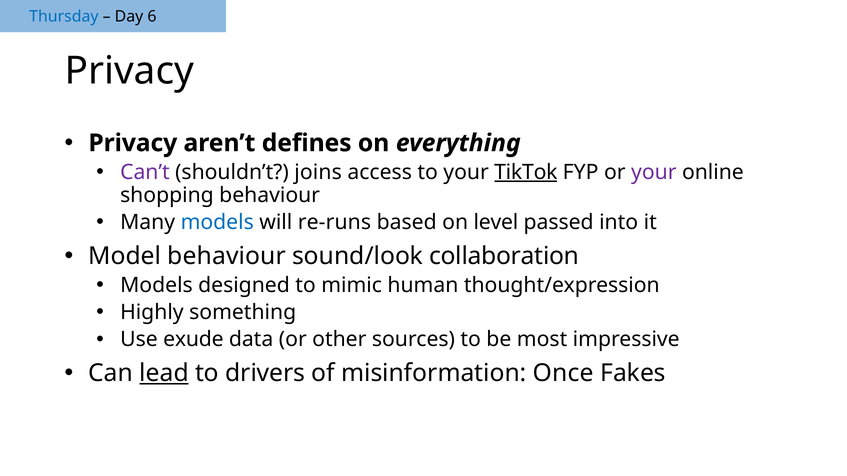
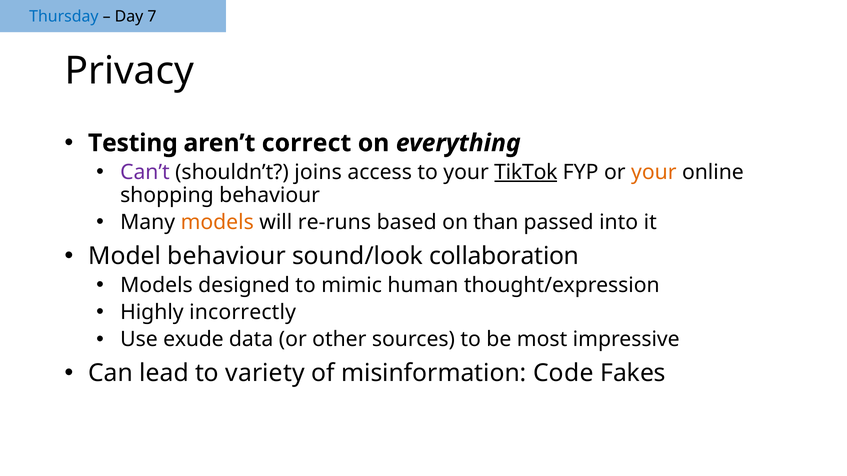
6: 6 -> 7 (152, 17)
Privacy: Privacy -> Testing (133, 143)
defines: defines -> correct (307, 143)
your colour: purple -> orange (654, 172)
models colour: blue -> orange (217, 223)
level: level -> than (496, 223)
something: something -> incorrectly (243, 313)
lead underline: present -> none (164, 373)
drivers: drivers -> variety (265, 373)
Once: Once -> Code (563, 373)
